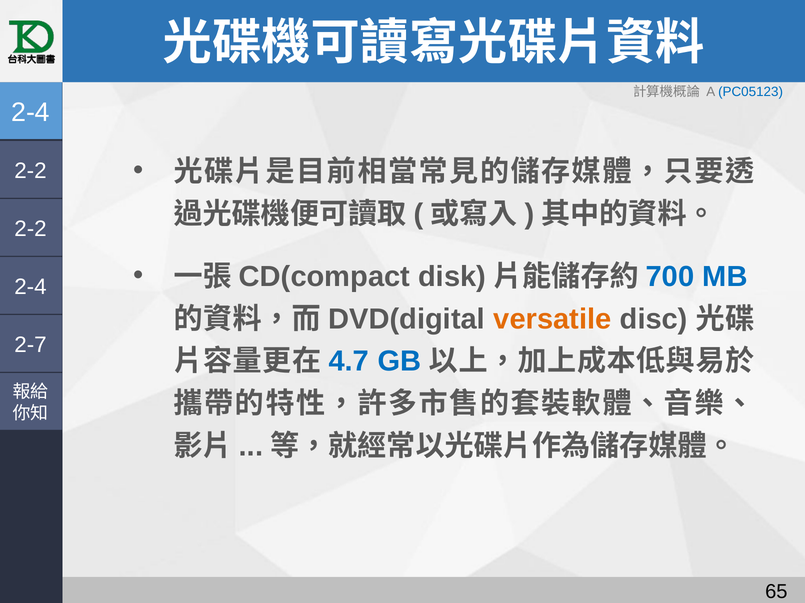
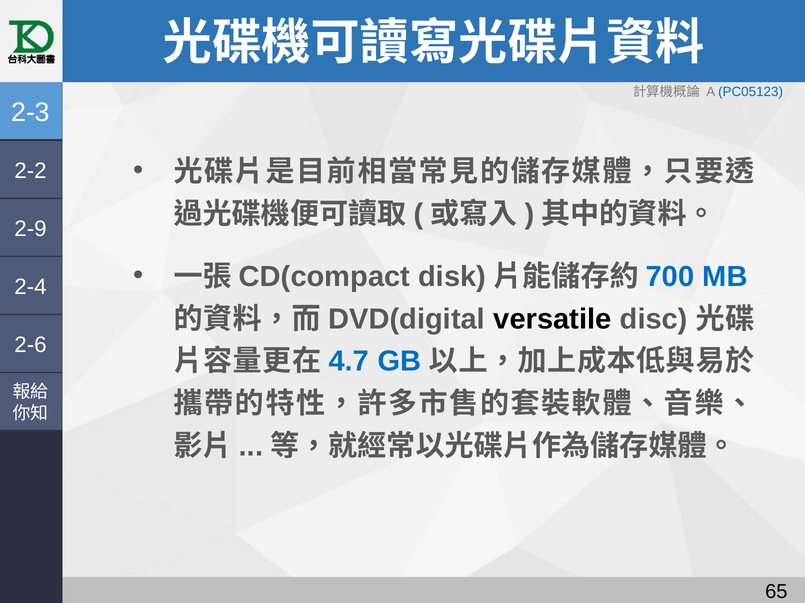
2-4: 2-4 -> 2-3 (31, 113)
2-2: 2-2 -> 2-9 (31, 229)
versatile colour: orange -> black (552, 319)
2-7: 2-7 -> 2-6 (31, 345)
